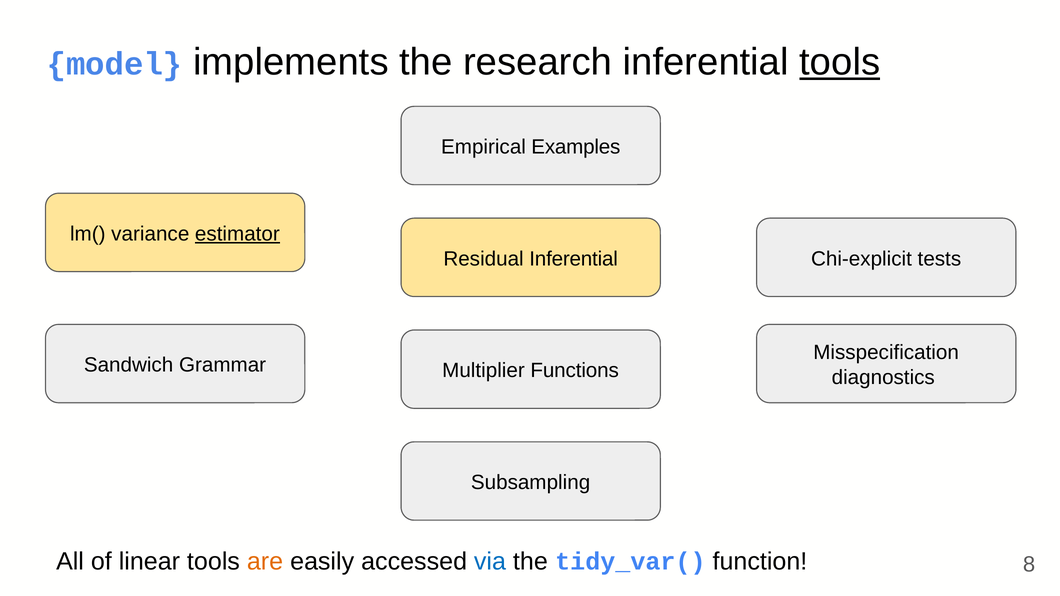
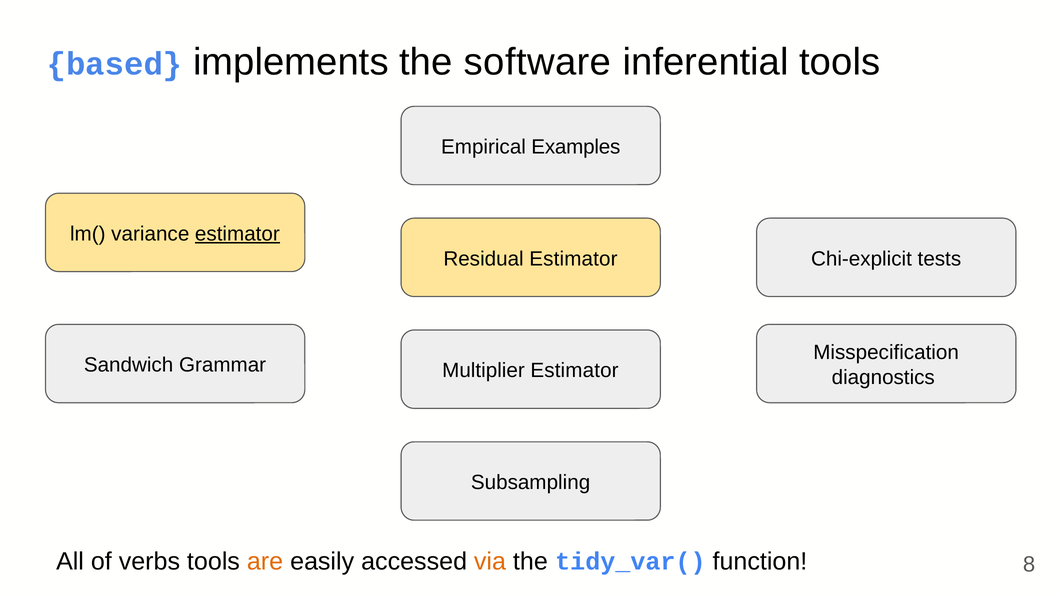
model: model -> based (115, 64)
research: research -> software (537, 62)
tools underline: present -> none (840, 62)
Residual Inferential: Inferential -> Estimator (573, 259)
Multiplier Functions: Functions -> Estimator (575, 371)
linear: linear -> verbs (149, 562)
via colour: blue -> orange (490, 562)
